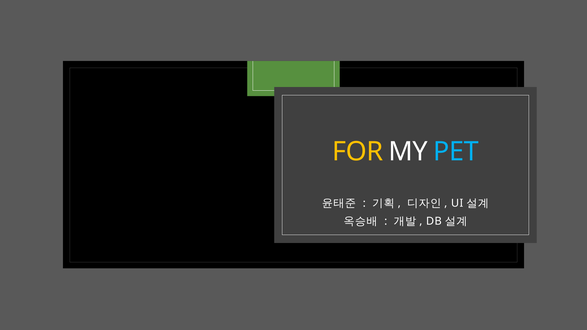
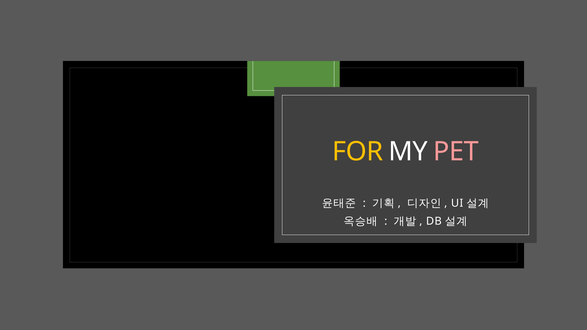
PET colour: light blue -> pink (456, 152)
